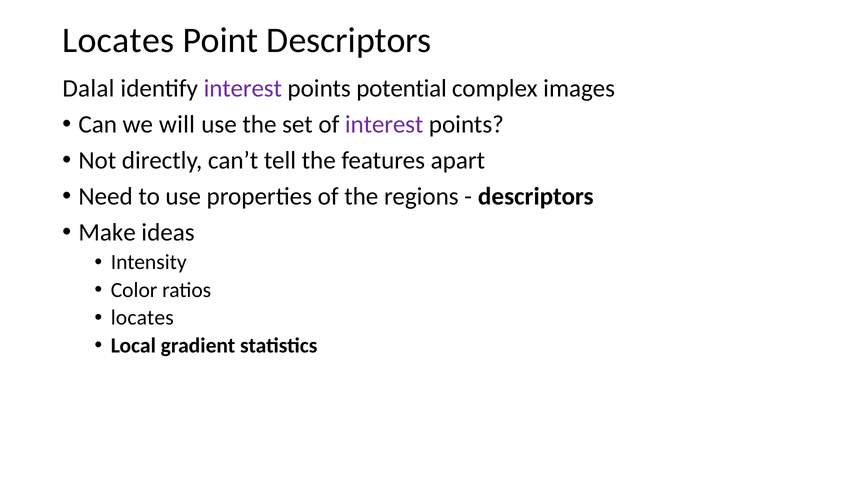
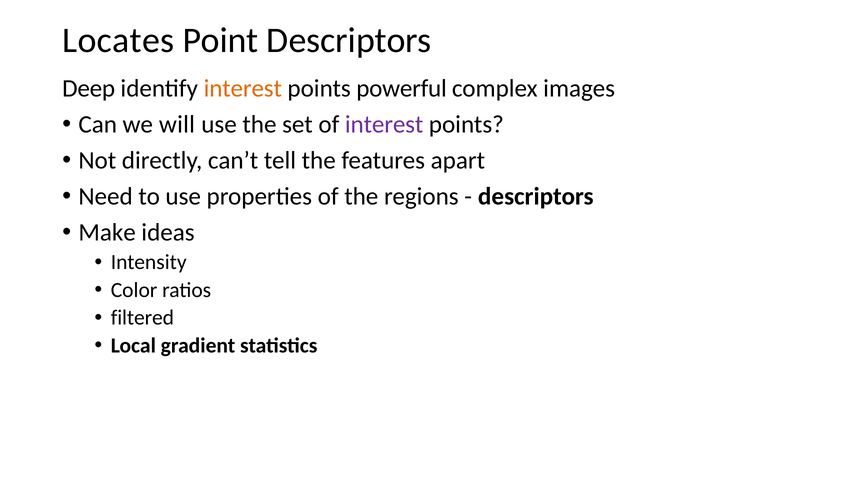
Dalal: Dalal -> Deep (89, 88)
interest colour: purple -> orange (243, 88)
potential: potential -> powerful (402, 88)
locates: locates -> filtered (142, 318)
